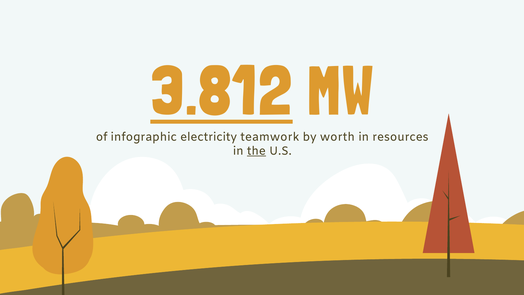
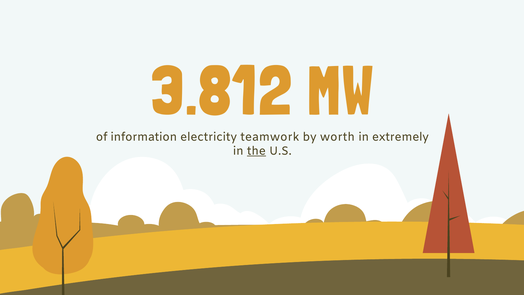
3.812 underline: present -> none (221, 92)
infographic: infographic -> information (144, 137)
resources: resources -> extremely (400, 137)
